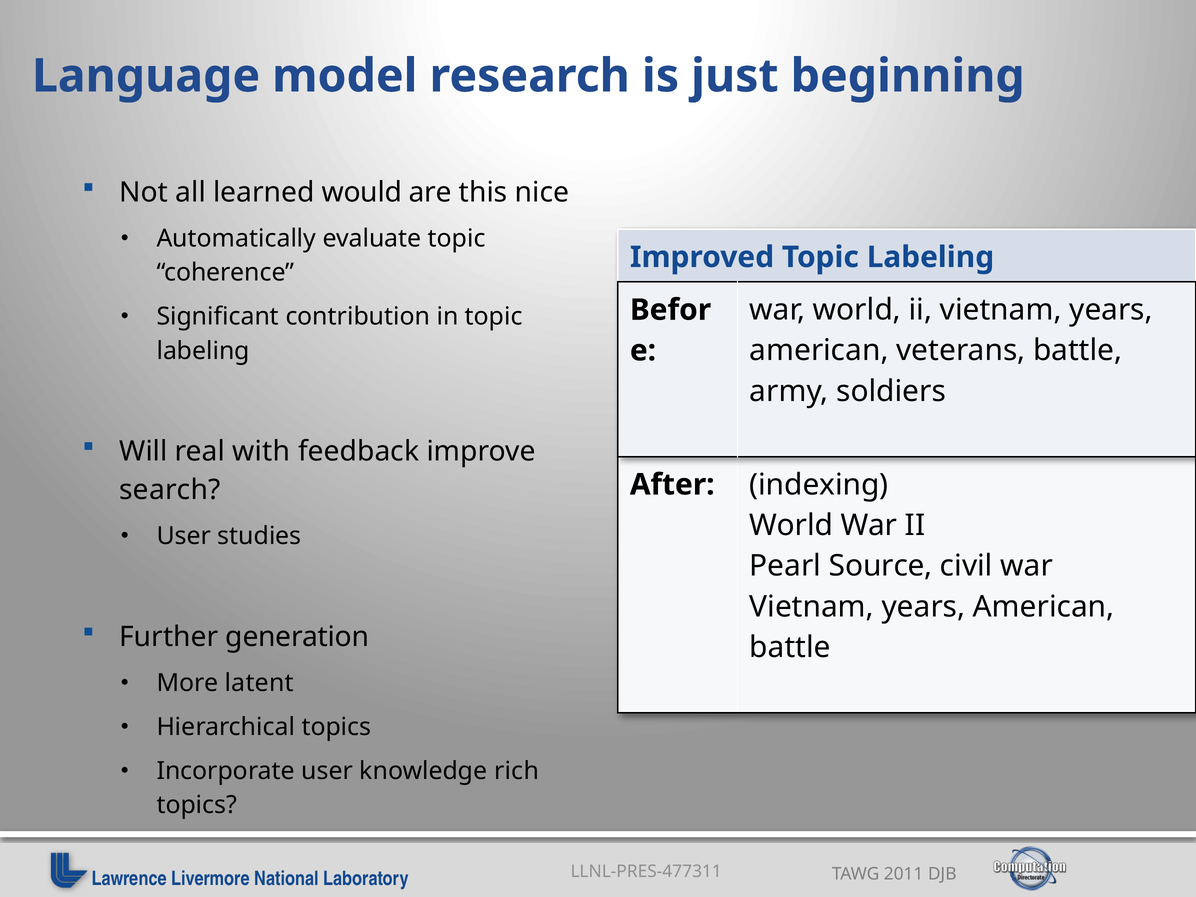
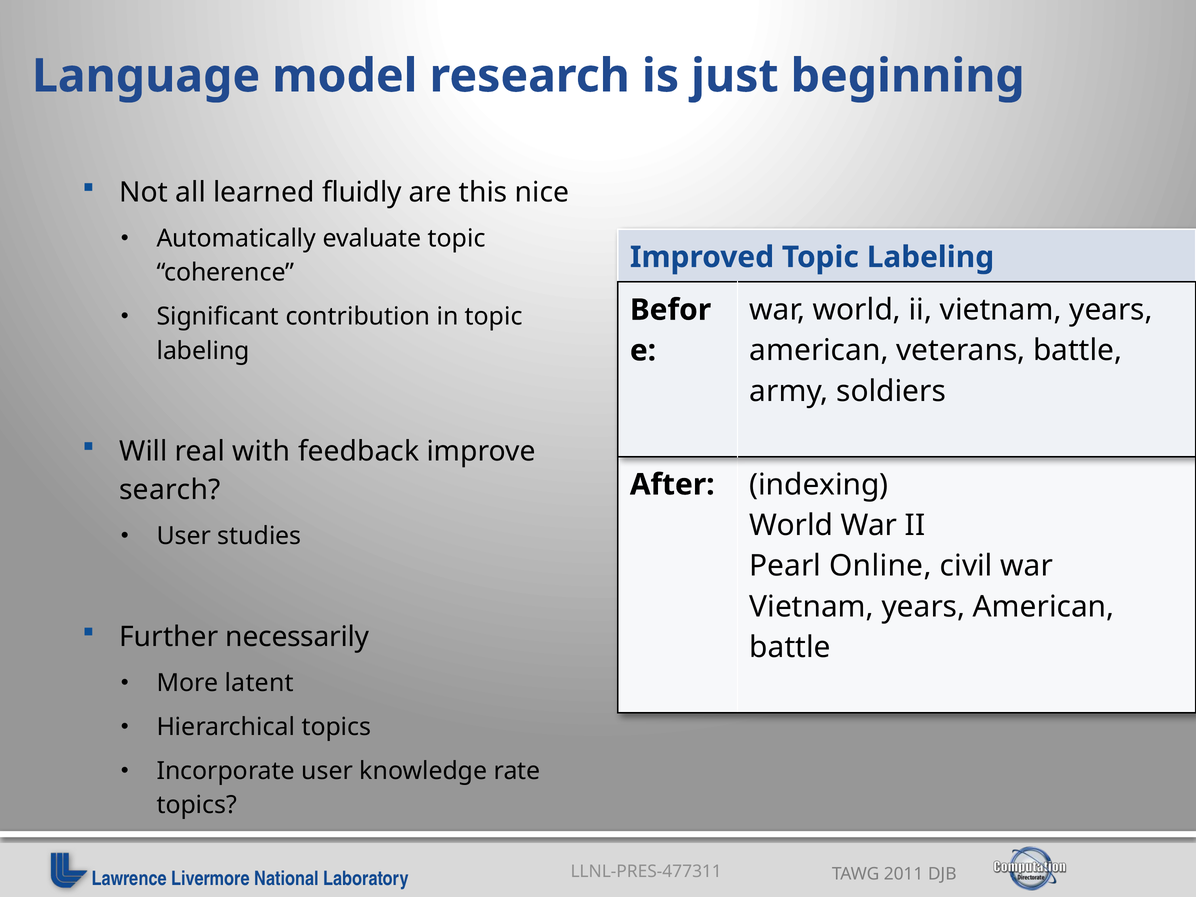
would: would -> fluidly (362, 192)
Source: Source -> Online (880, 566)
generation: generation -> necessarily (297, 637)
rich: rich -> rate (517, 771)
